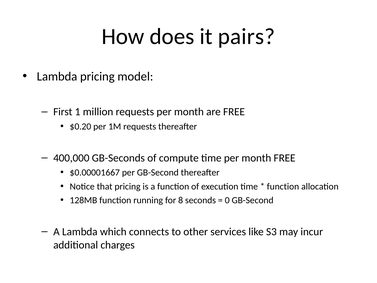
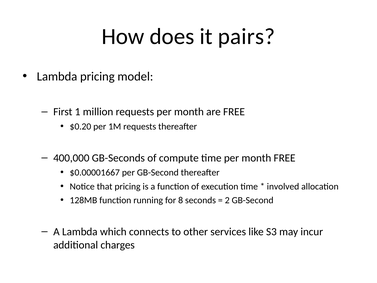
function: function -> involved (283, 186)
0: 0 -> 2 (227, 200)
